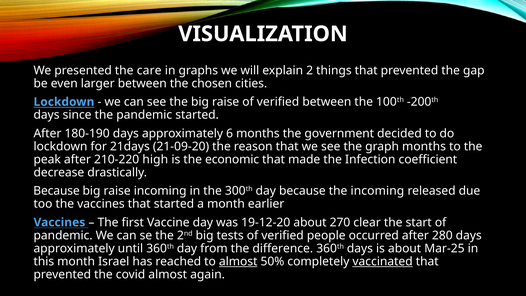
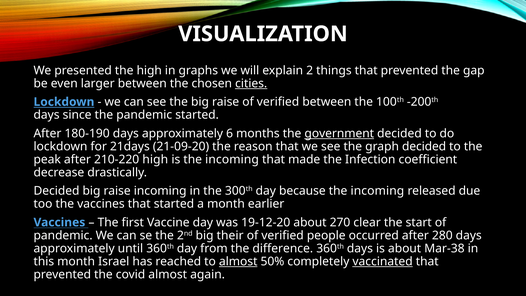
the care: care -> high (149, 70)
cities underline: none -> present (251, 83)
government underline: none -> present (339, 133)
graph months: months -> decided (424, 146)
is the economic: economic -> incoming (232, 159)
Because: Because -> Decided (57, 191)
tests: tests -> their (230, 235)
Mar-25: Mar-25 -> Mar-38 (444, 248)
